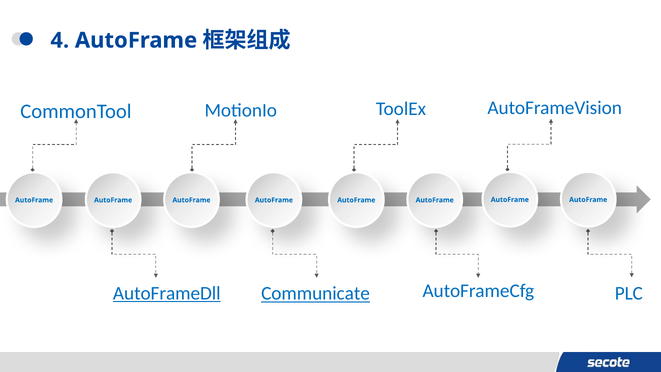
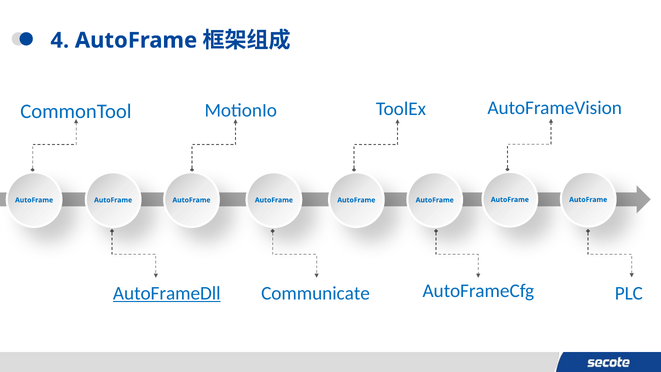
Communicate underline: present -> none (315, 293)
